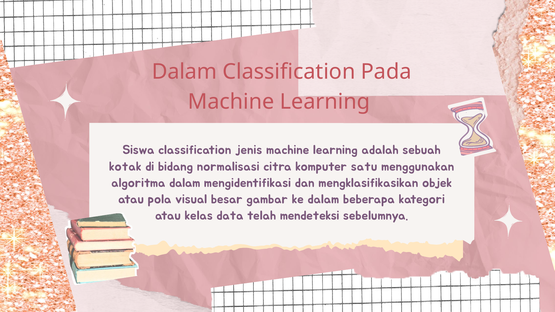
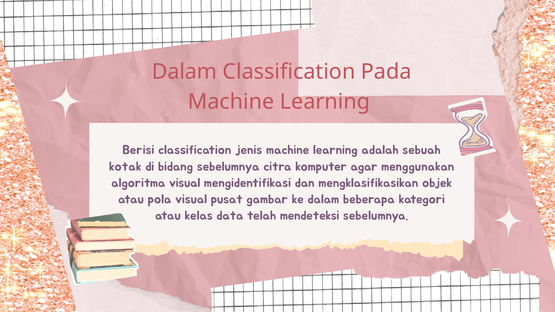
Siswa: Siswa -> Berisi (138, 150)
bidang normalisasi: normalisasi -> sebelumnya (228, 167)
satu: satu -> agar (364, 167)
algoritma dalam: dalam -> visual (185, 183)
besar: besar -> pusat (227, 199)
